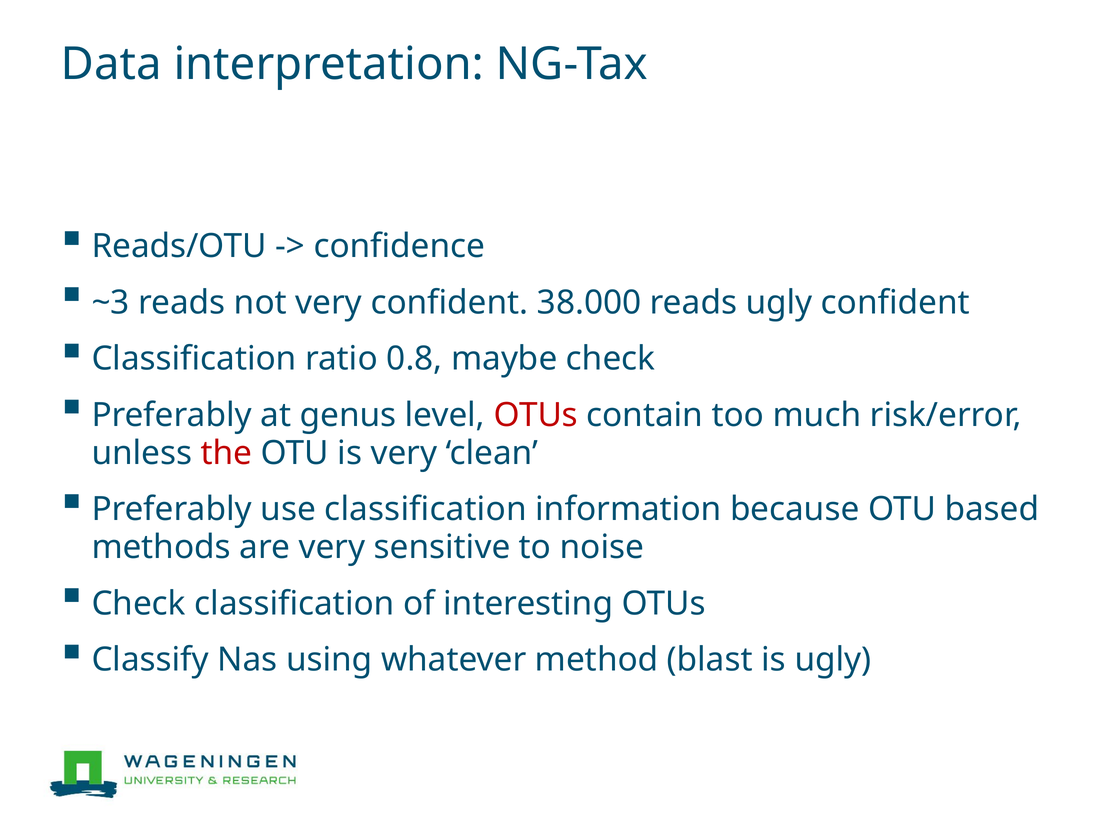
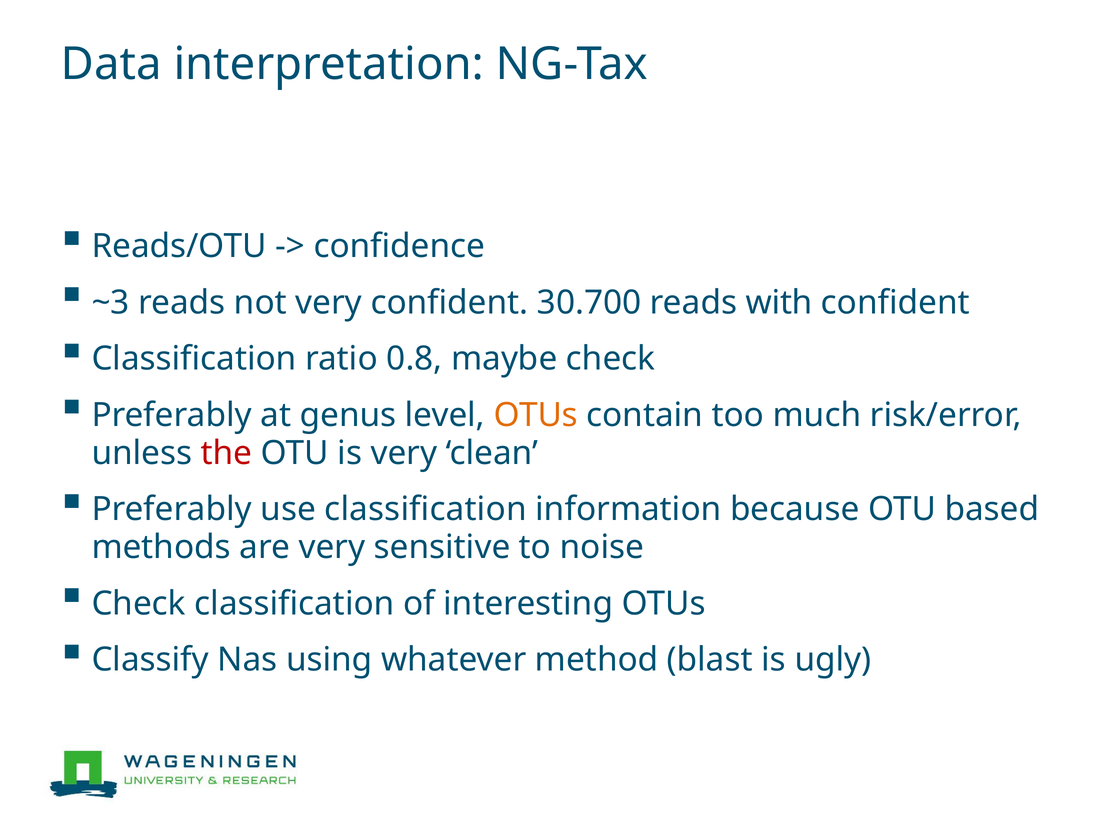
38.000: 38.000 -> 30.700 (589, 302)
reads ugly: ugly -> with (779, 302)
OTUs colour: red -> orange (536, 415)
